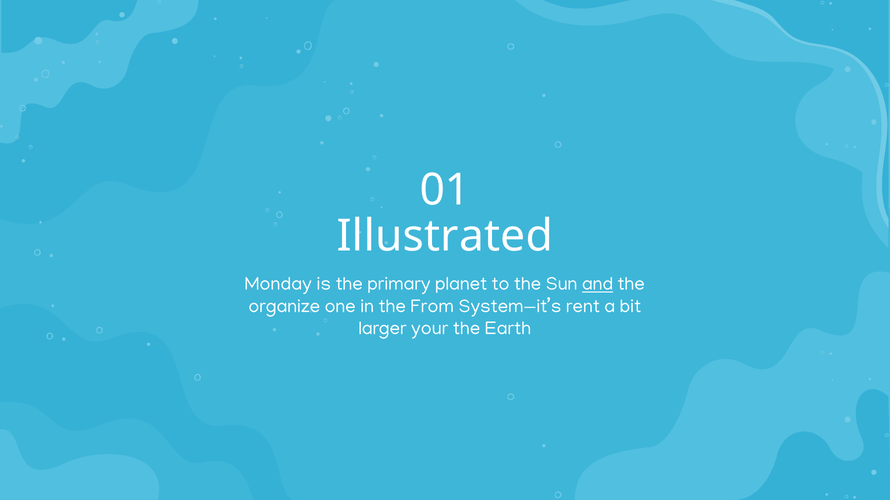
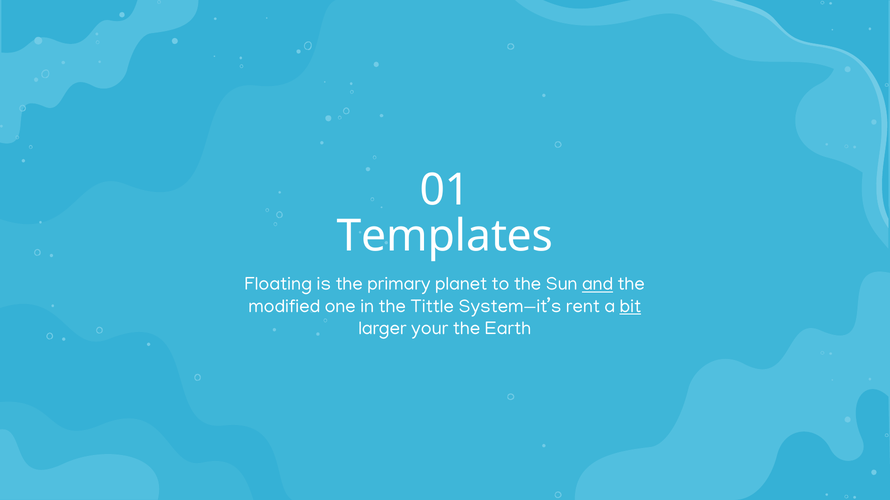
Illustrated: Illustrated -> Templates (445, 237)
Monday: Monday -> Floating (278, 284)
organize: organize -> modified (284, 306)
From: From -> Tittle (432, 306)
bit underline: none -> present (630, 306)
